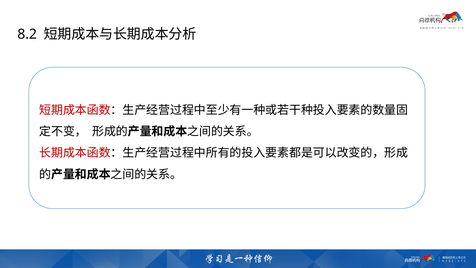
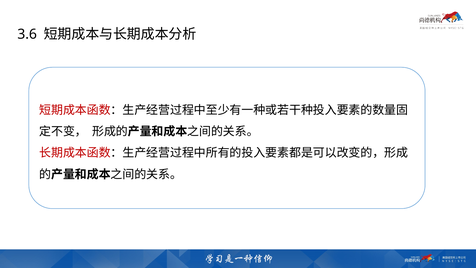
8.2: 8.2 -> 3.6 (27, 34)
